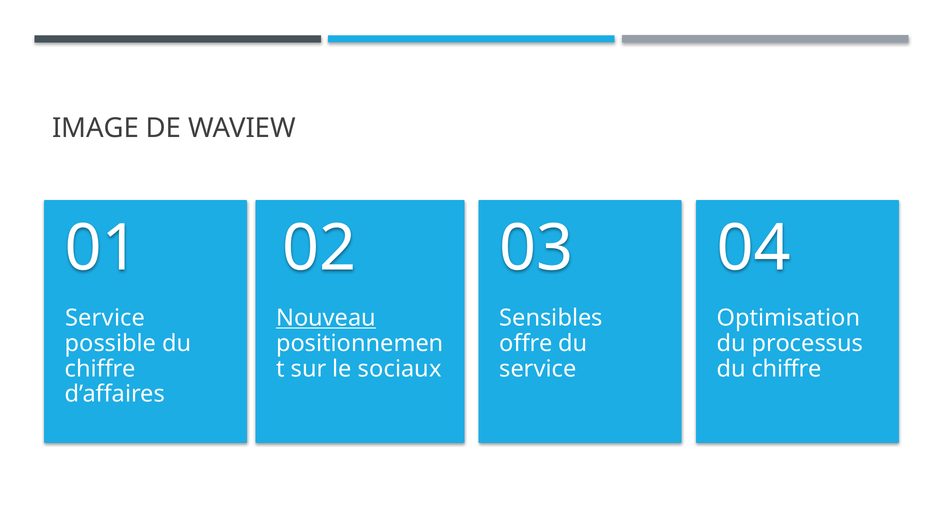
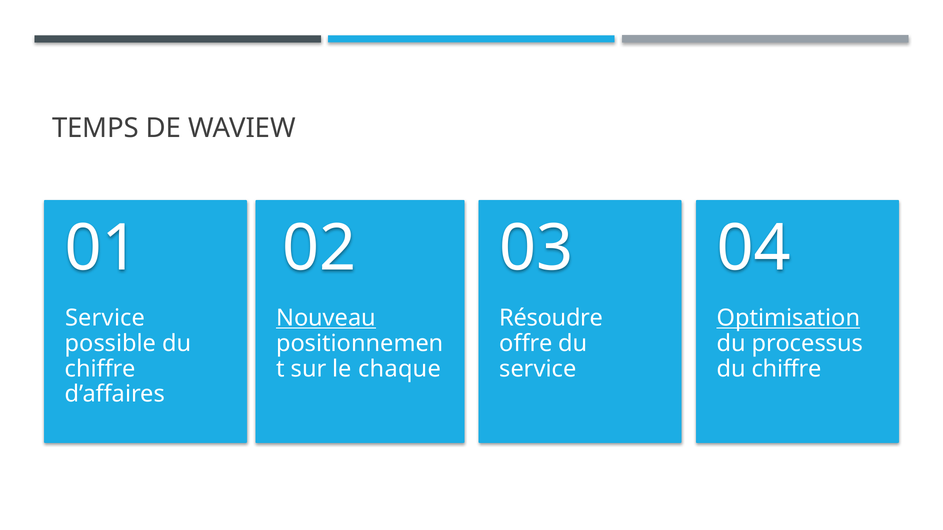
IMAGE: IMAGE -> TEMPS (95, 128)
Sensibles: Sensibles -> Résoudre (551, 318)
Optimisation underline: none -> present (788, 318)
sociaux: sociaux -> chaque (400, 369)
